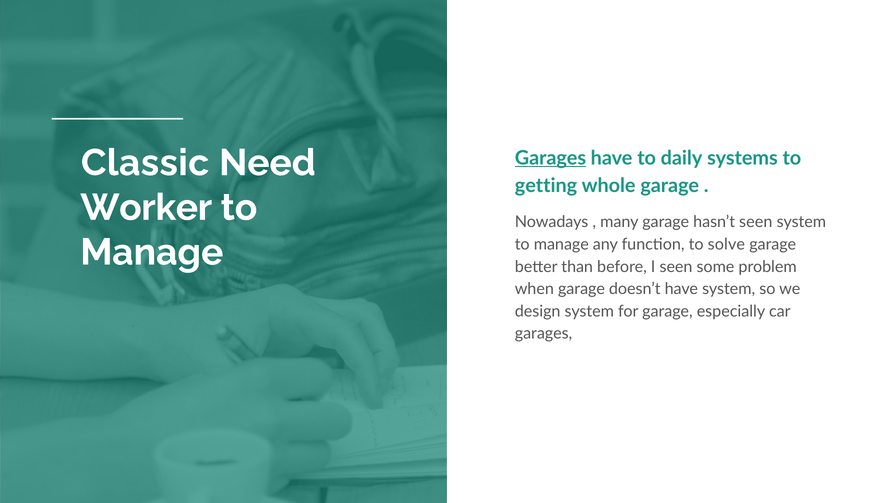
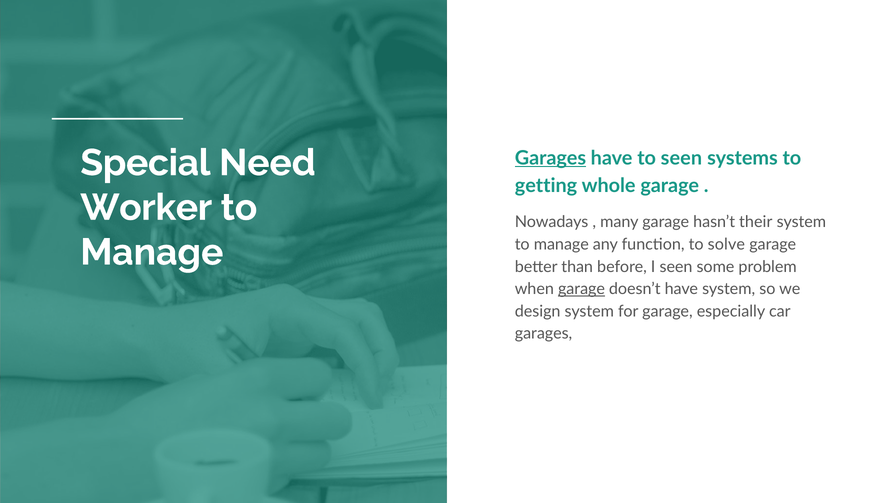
Classic: Classic -> Special (145, 163)
to daily: daily -> seen (681, 158)
hasn’t seen: seen -> their (756, 222)
garage underline: none -> present (582, 289)
